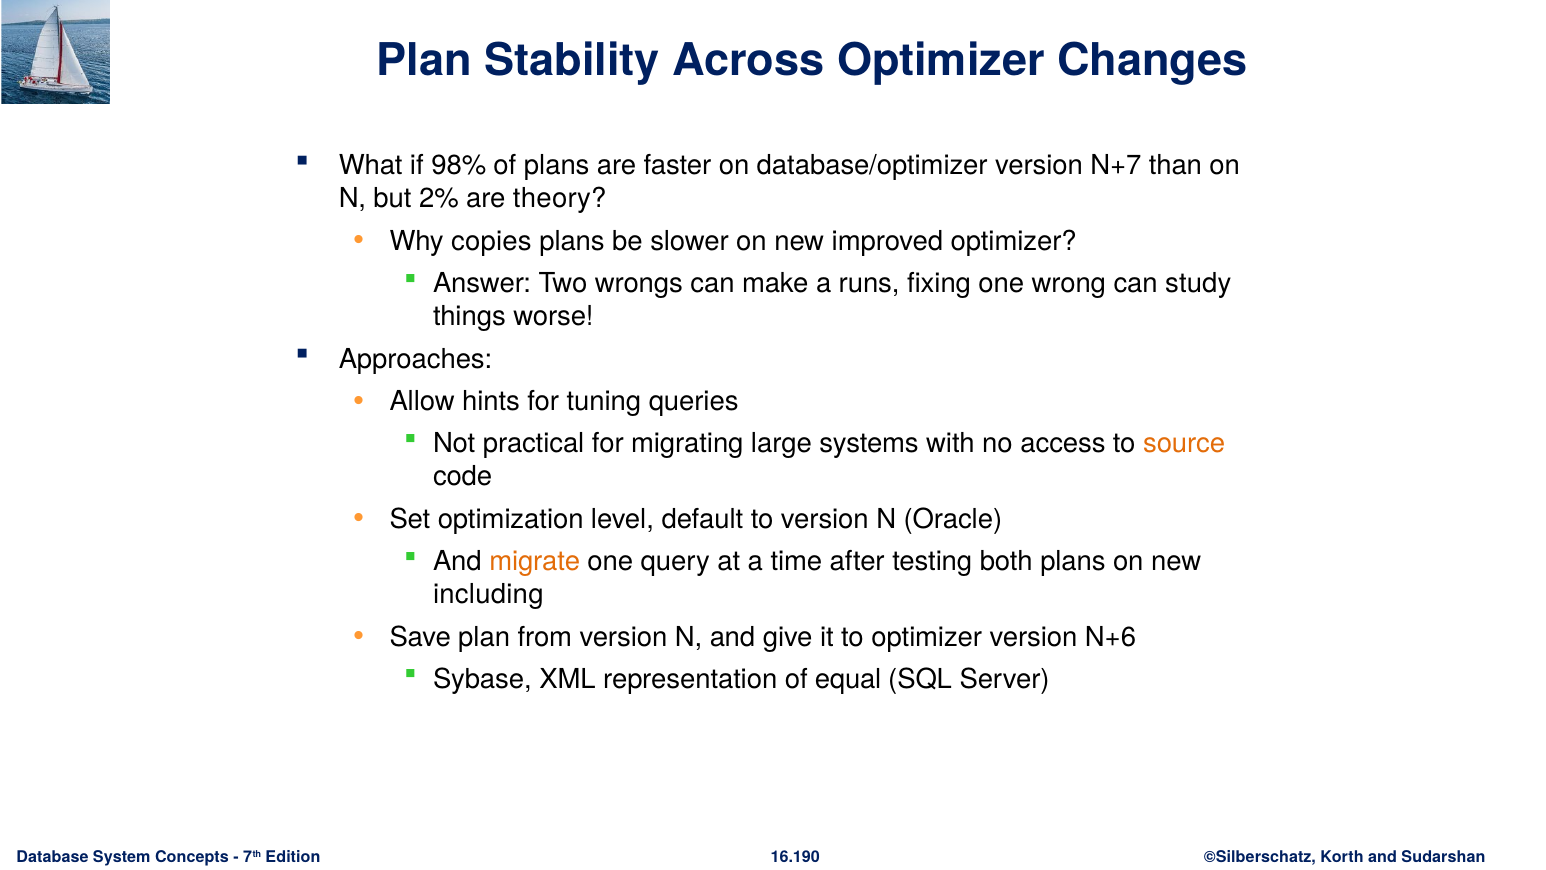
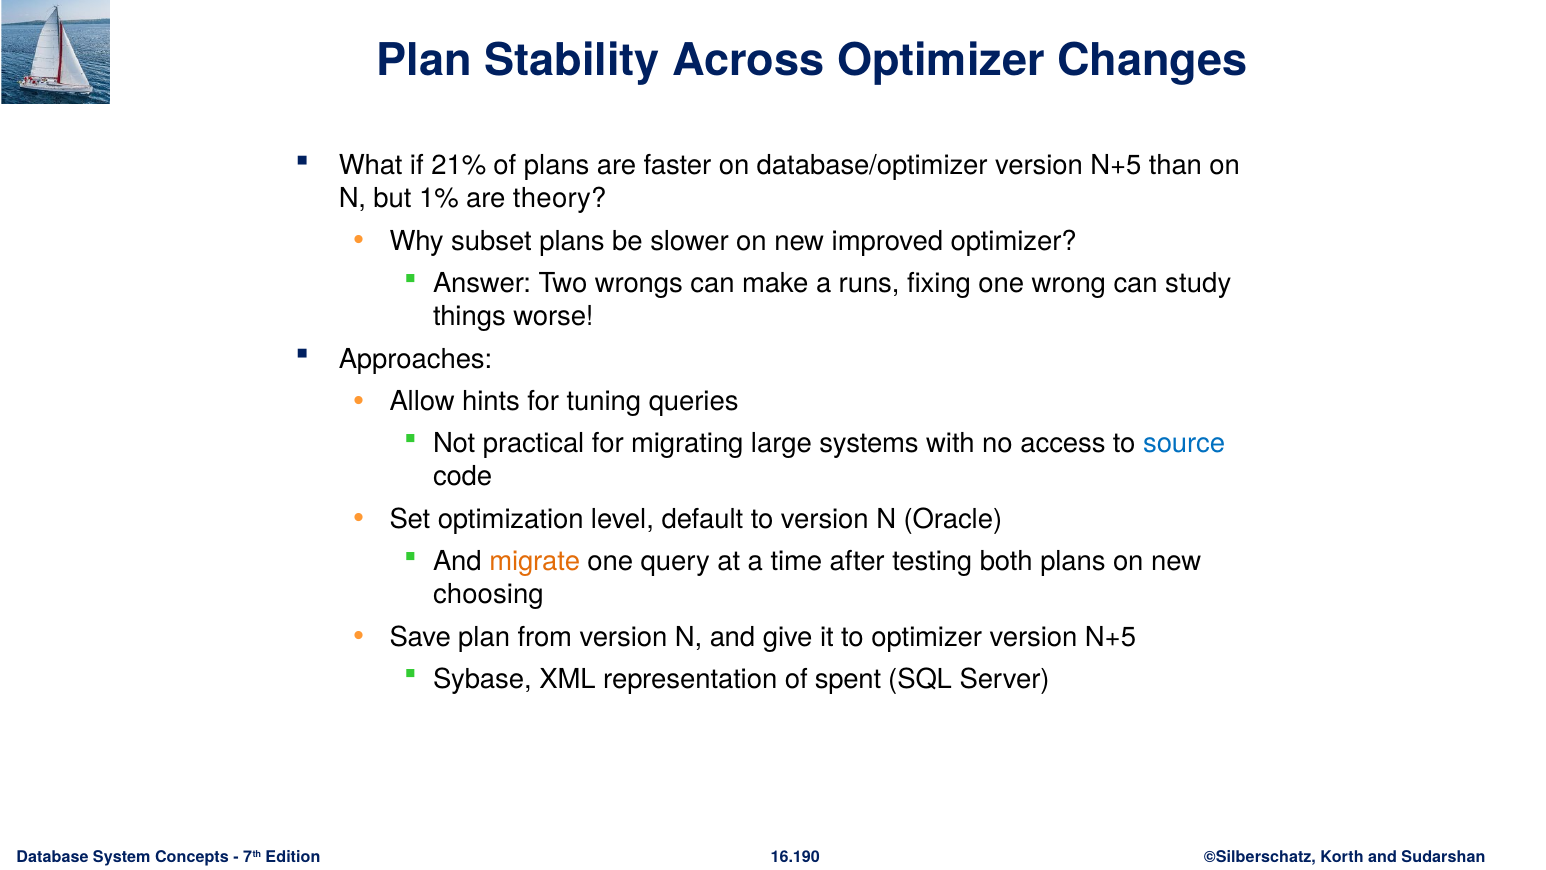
98%: 98% -> 21% (459, 166)
database/optimizer version N+7: N+7 -> N+5 (1116, 166)
2%: 2% -> 1% (439, 199)
copies: copies -> subset (492, 241)
source colour: orange -> blue (1184, 444)
including: including -> choosing (488, 594)
optimizer version N+6: N+6 -> N+5 (1110, 637)
equal: equal -> spent (848, 679)
